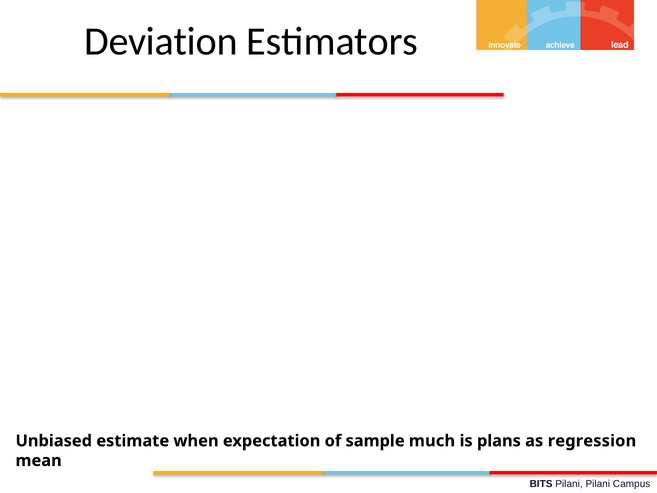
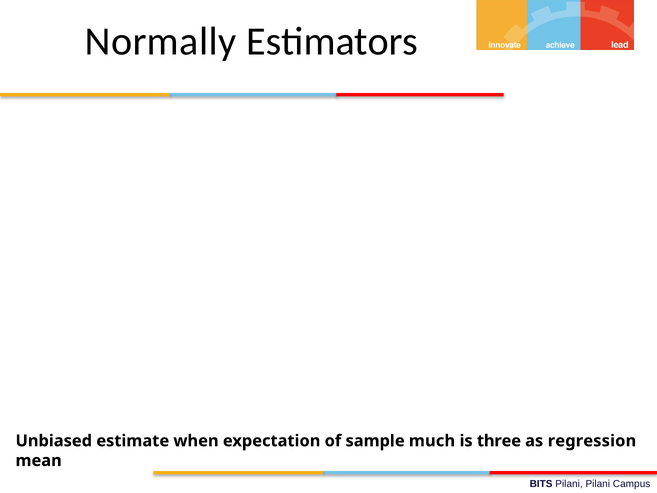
Deviation: Deviation -> Normally (161, 42)
plans: plans -> three (499, 441)
